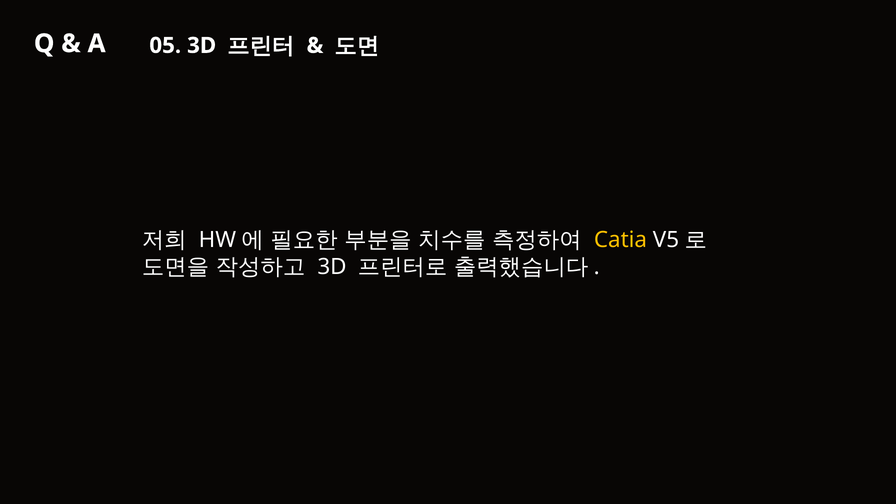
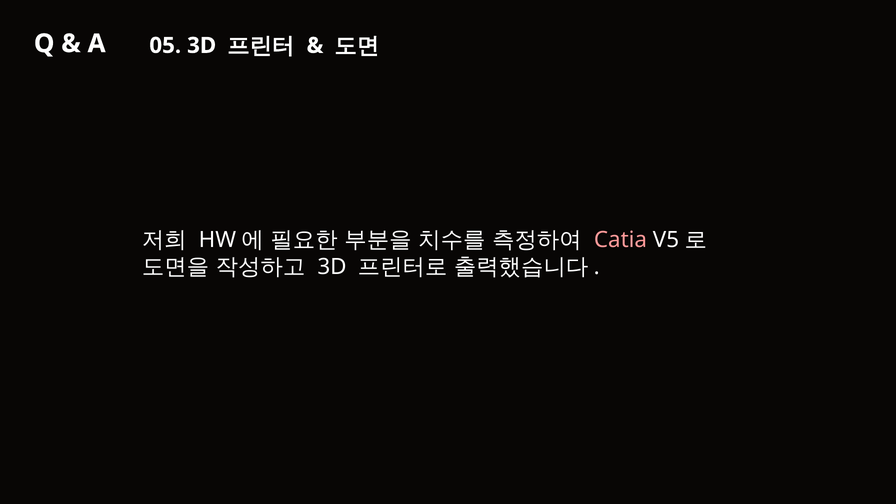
Catia colour: yellow -> pink (620, 240)
